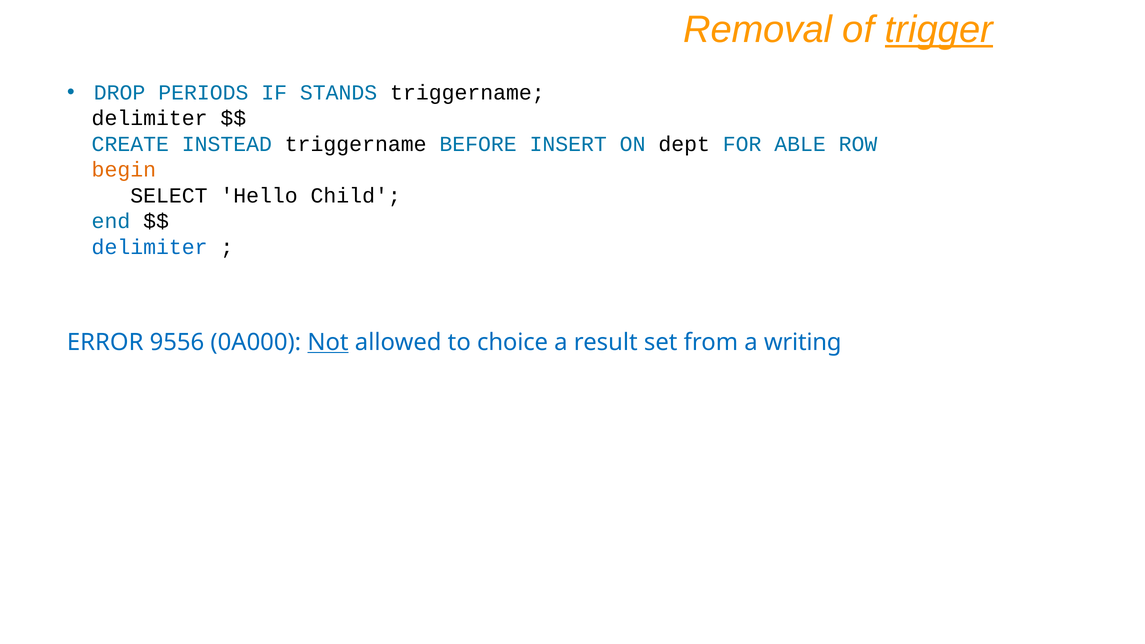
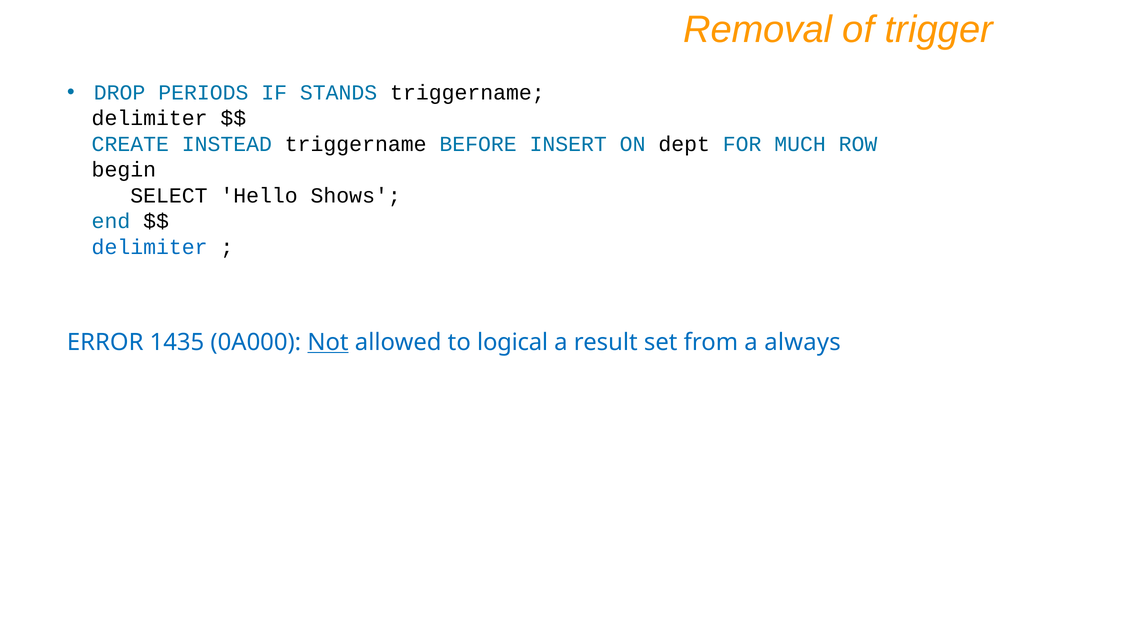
trigger underline: present -> none (939, 30)
ABLE: ABLE -> MUCH (800, 144)
begin colour: orange -> black (124, 170)
Child: Child -> Shows (356, 196)
9556: 9556 -> 1435 (177, 342)
choice: choice -> logical (513, 342)
writing: writing -> always (803, 342)
